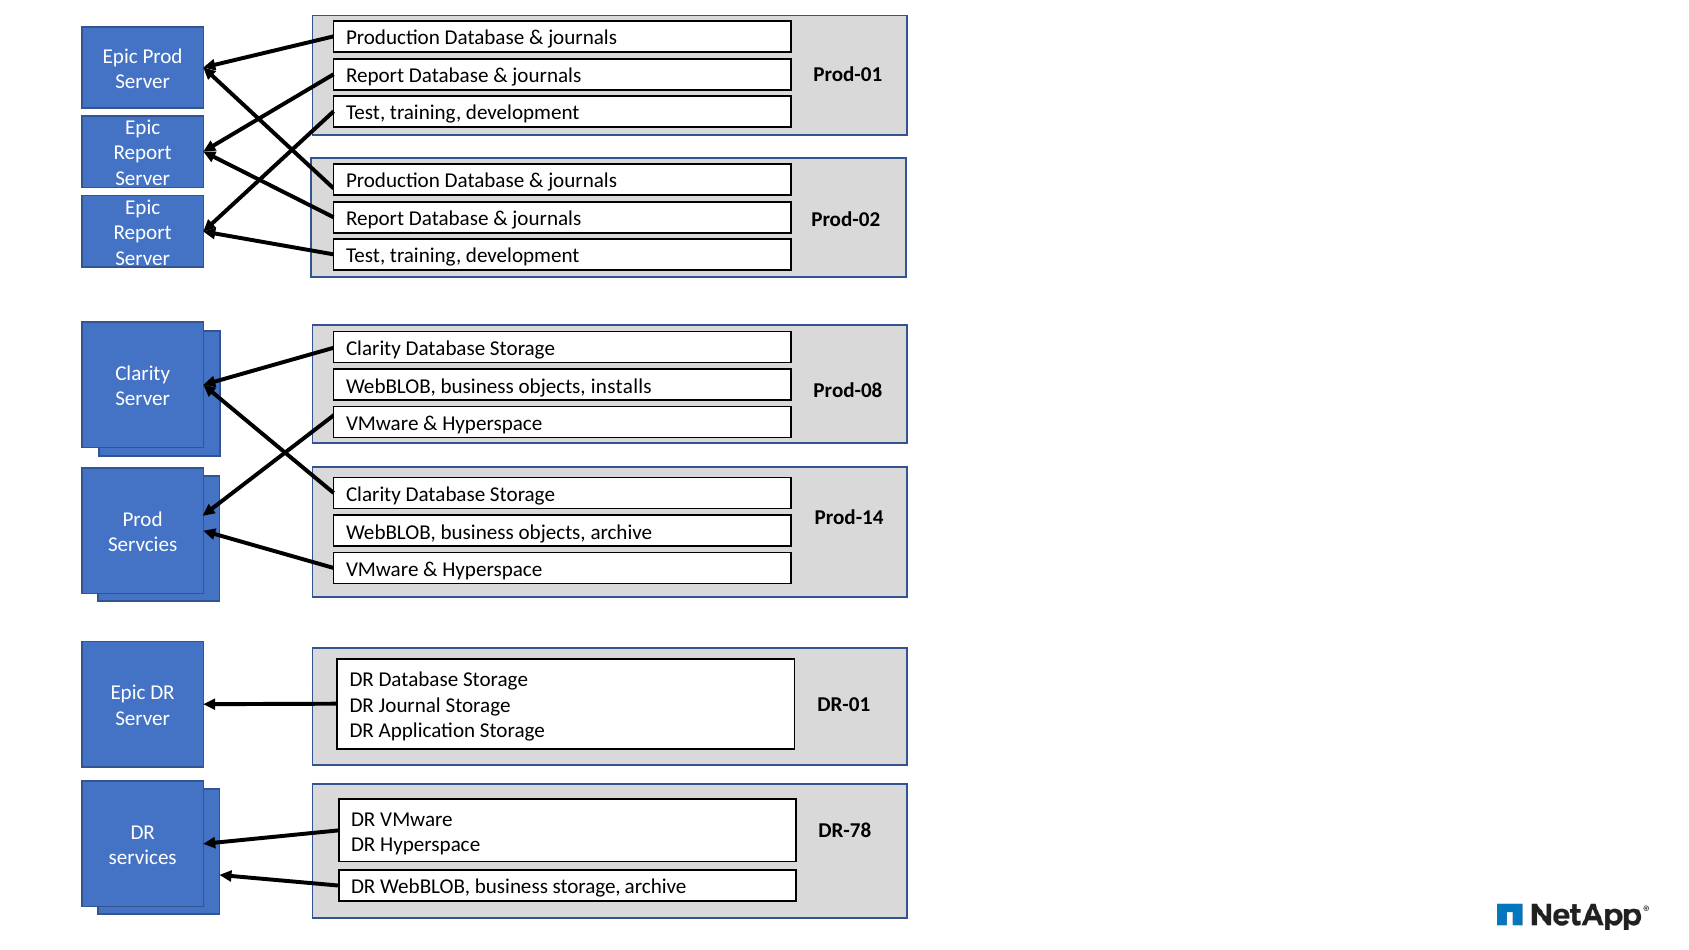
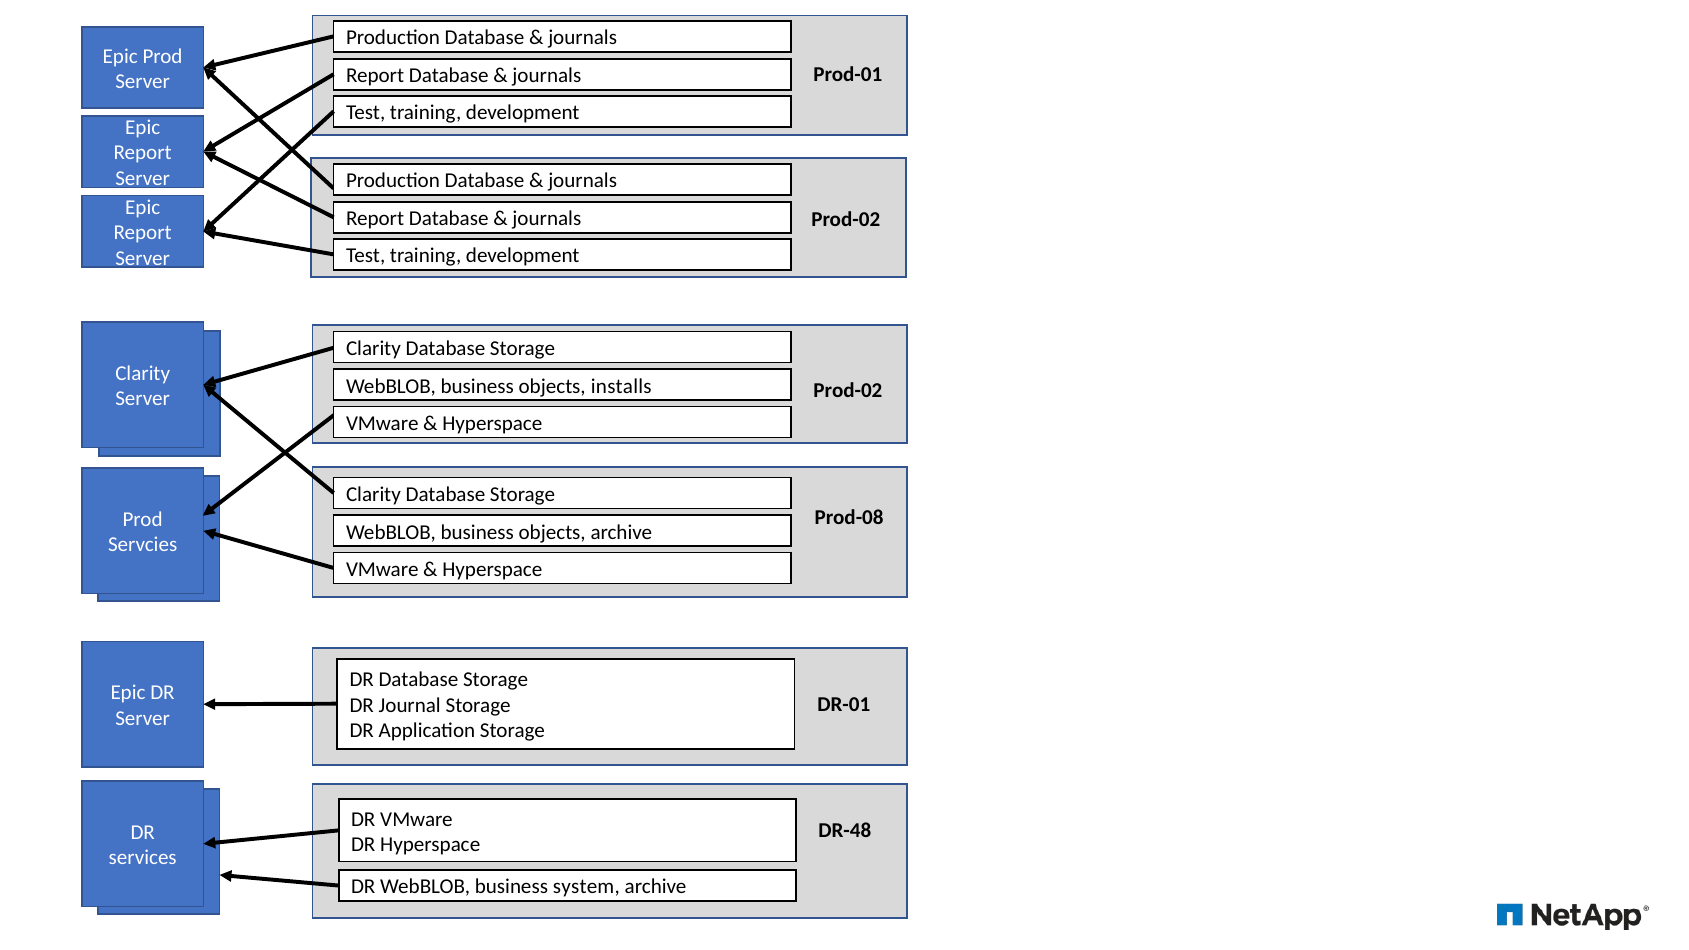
Prod-08: Prod-08 -> Prod-02 (848, 391)
Prod-14: Prod-14 -> Prod-08 (849, 518)
DR-78: DR-78 -> DR-48 (845, 831)
business storage: storage -> system (586, 887)
